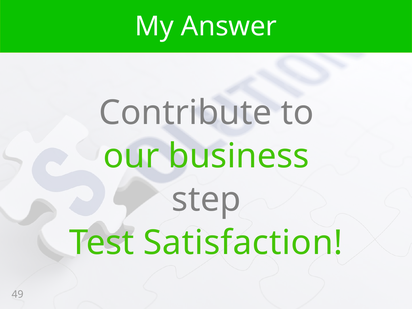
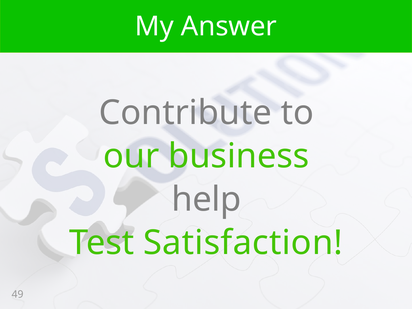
step: step -> help (206, 199)
